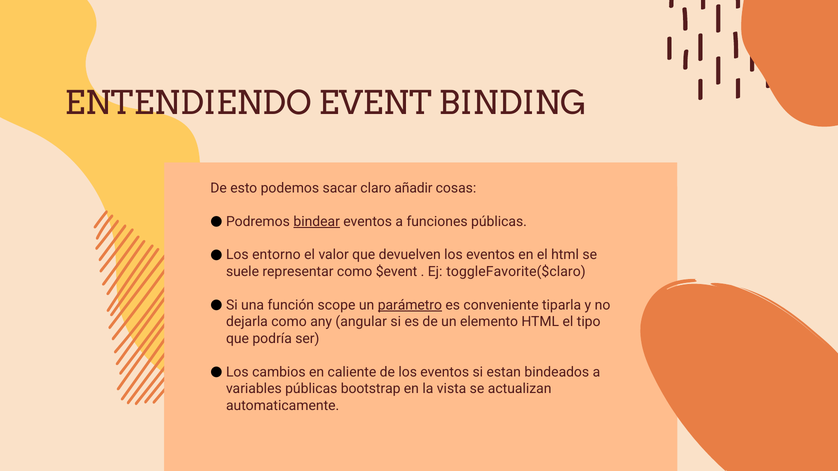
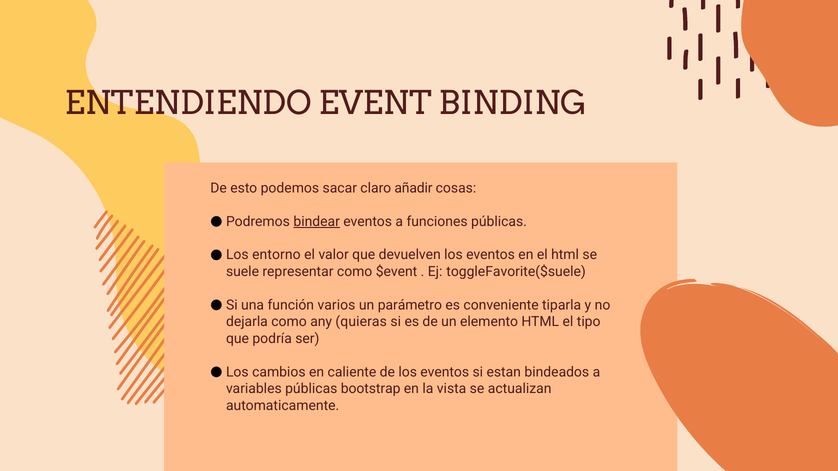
toggleFavorite($claro: toggleFavorite($claro -> toggleFavorite($suele (516, 272)
scope: scope -> varios (336, 305)
parámetro underline: present -> none (410, 305)
angular: angular -> quieras (361, 322)
